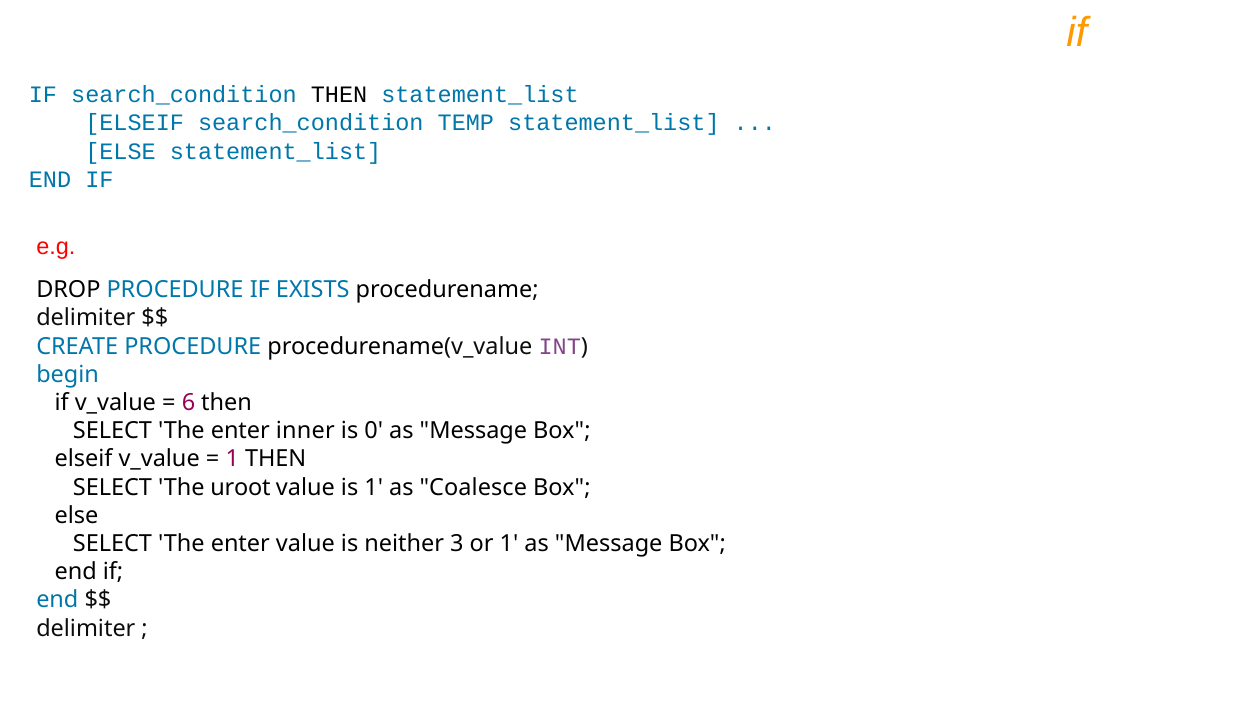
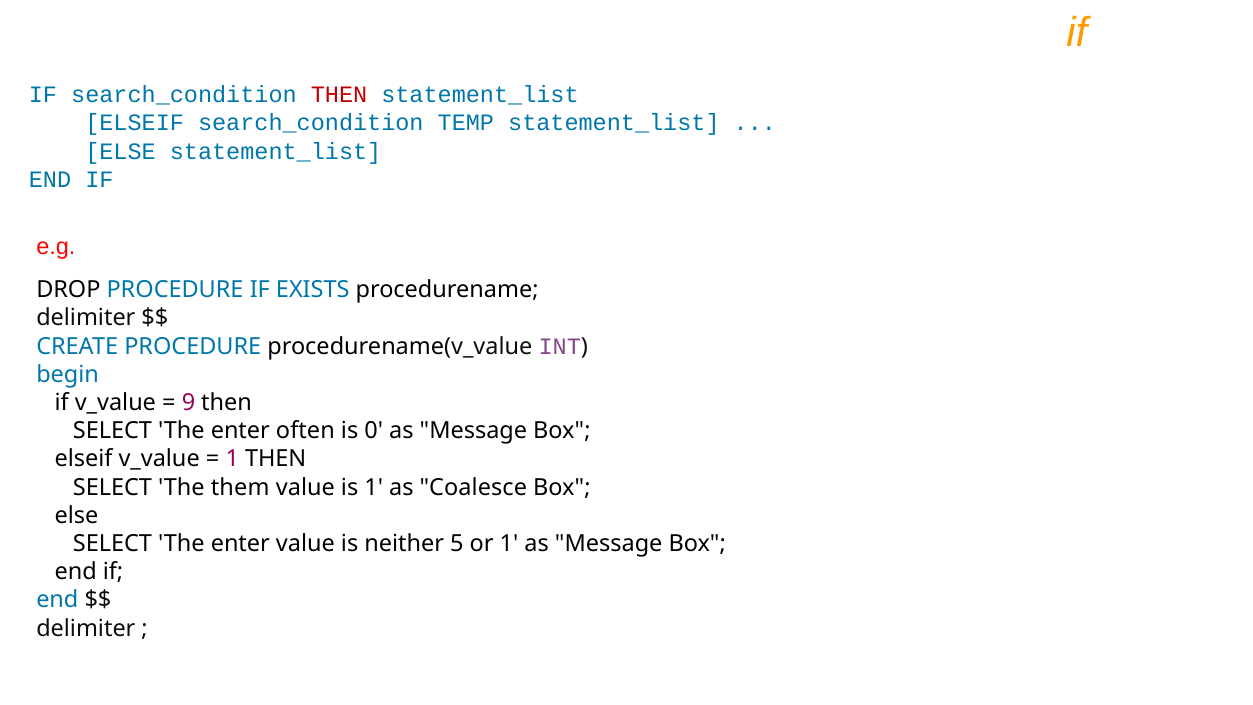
THEN colour: black -> red (339, 95)
6: 6 -> 9 (188, 403)
inner: inner -> often (305, 431)
uroot: uroot -> them (240, 487)
3: 3 -> 5 (457, 544)
